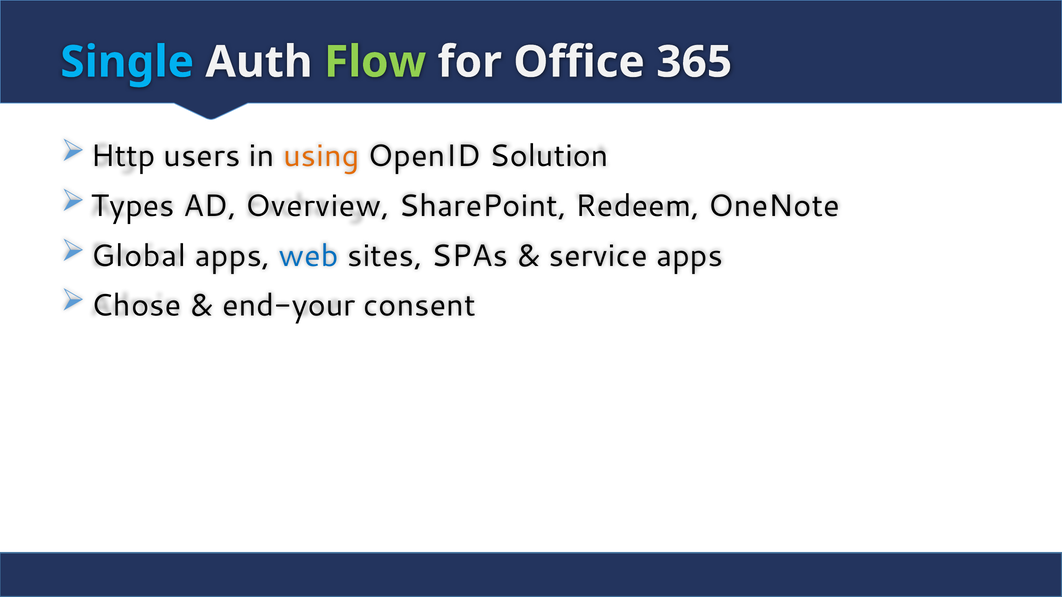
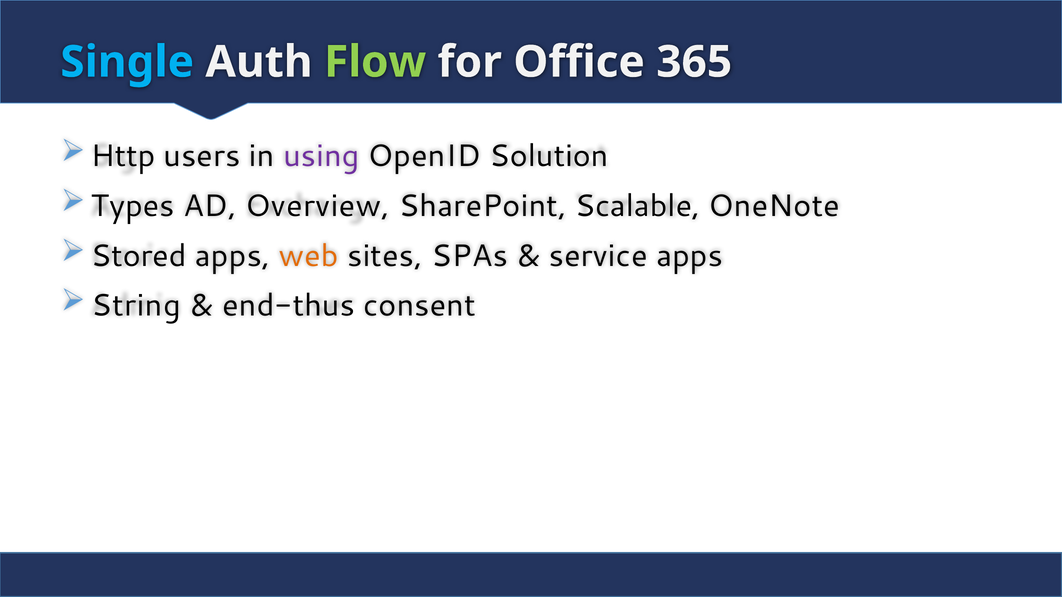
using colour: orange -> purple (321, 156)
Redeem: Redeem -> Scalable (638, 206)
Global: Global -> Stored (139, 256)
web colour: blue -> orange (309, 256)
Chose: Chose -> String (136, 306)
end-your: end-your -> end-thus (289, 306)
